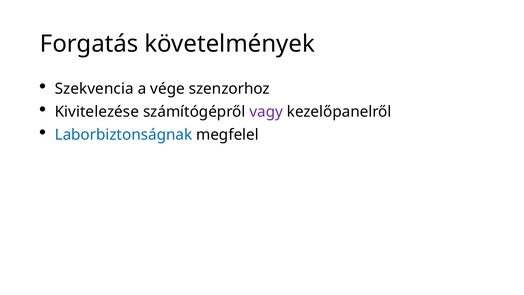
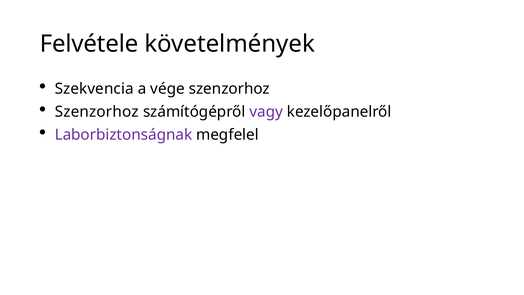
Forgatás: Forgatás -> Felvétele (89, 44)
Kivitelezése: Kivitelezése -> Szenzorhoz (97, 112)
Laborbiztonságnak colour: blue -> purple (123, 135)
